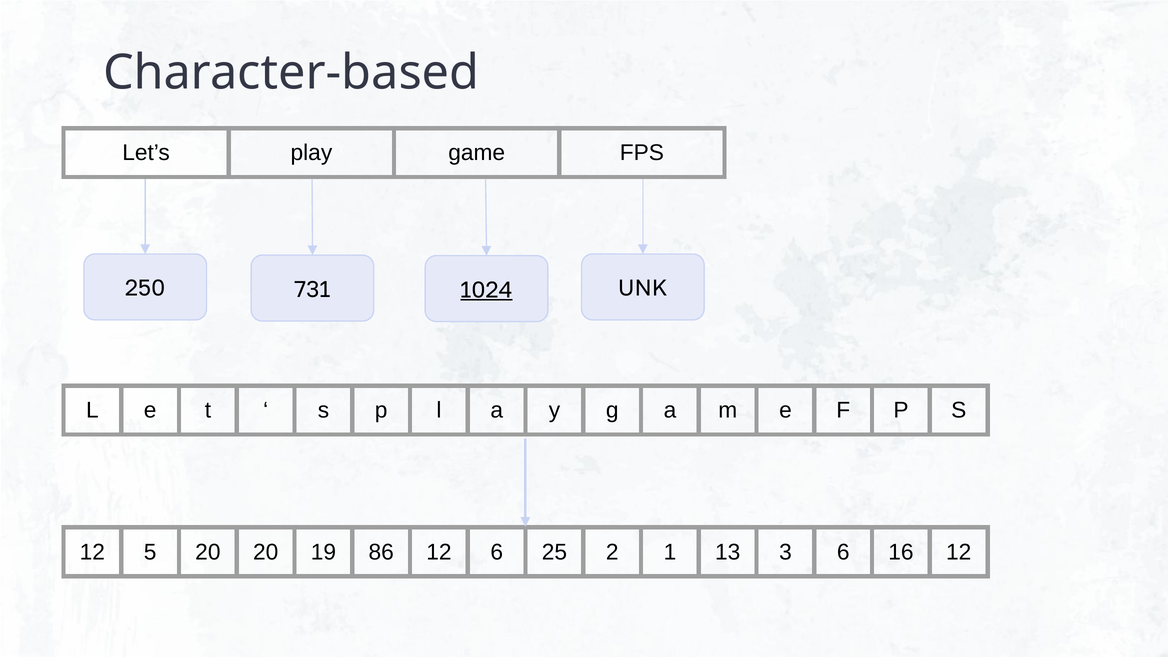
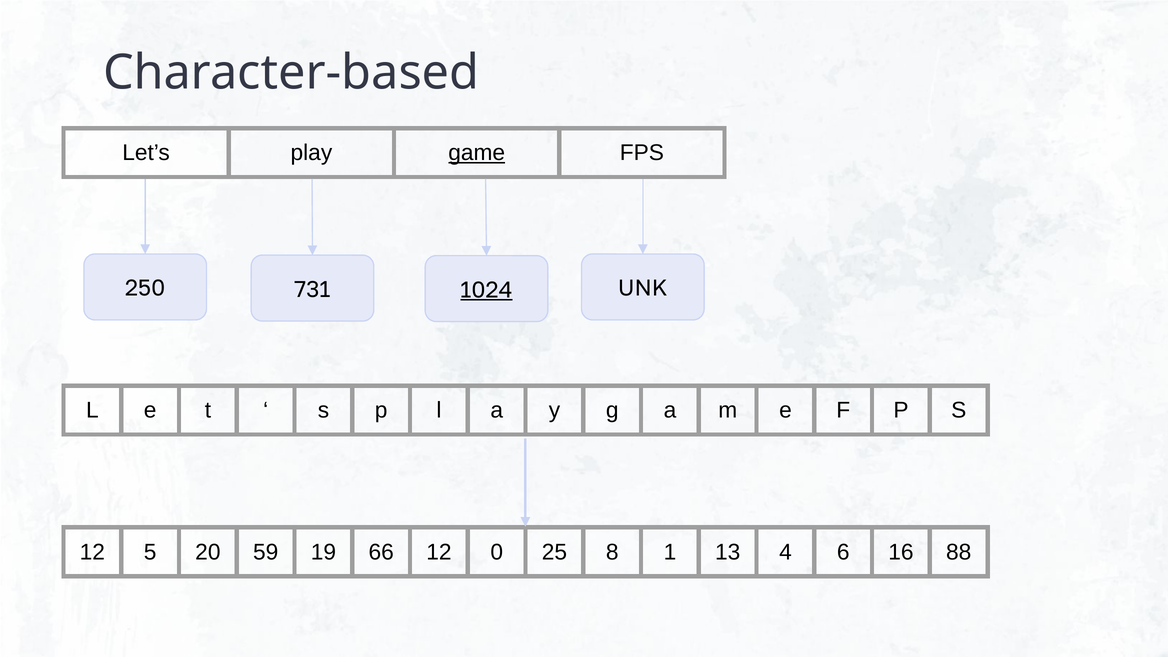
game underline: none -> present (477, 153)
20 20: 20 -> 59 (266, 552)
86: 86 -> 66 (381, 552)
12 6: 6 -> 0 (497, 552)
2: 2 -> 8 (612, 552)
3: 3 -> 4 (785, 552)
16 12: 12 -> 88 (959, 552)
